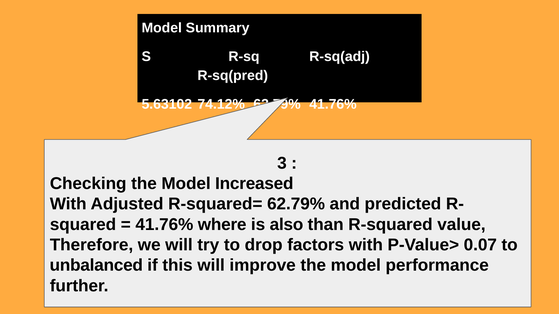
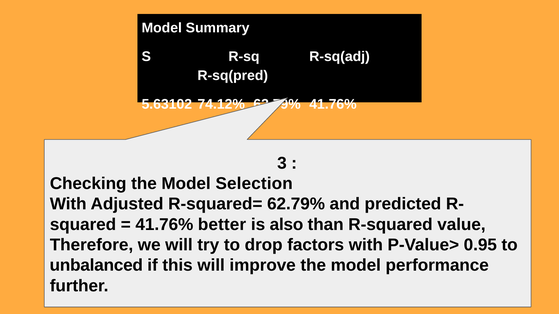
Increased: Increased -> Selection (254, 184)
where: where -> better (222, 225)
0.07: 0.07 -> 0.95 (480, 245)
